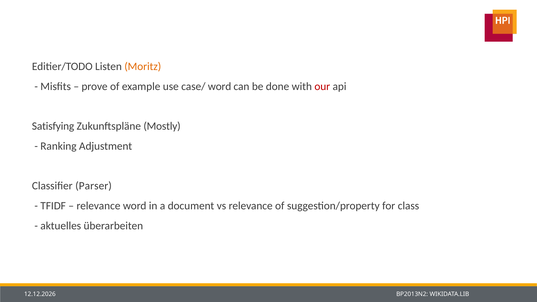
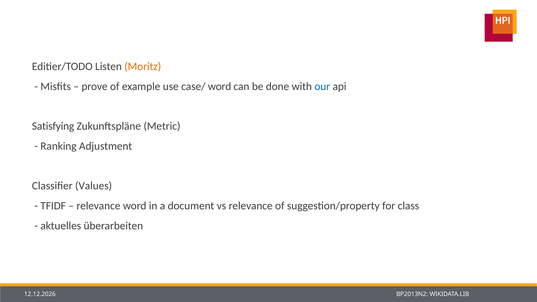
our colour: red -> blue (322, 86)
Mostly: Mostly -> Metric (162, 126)
Parser: Parser -> Values (94, 186)
